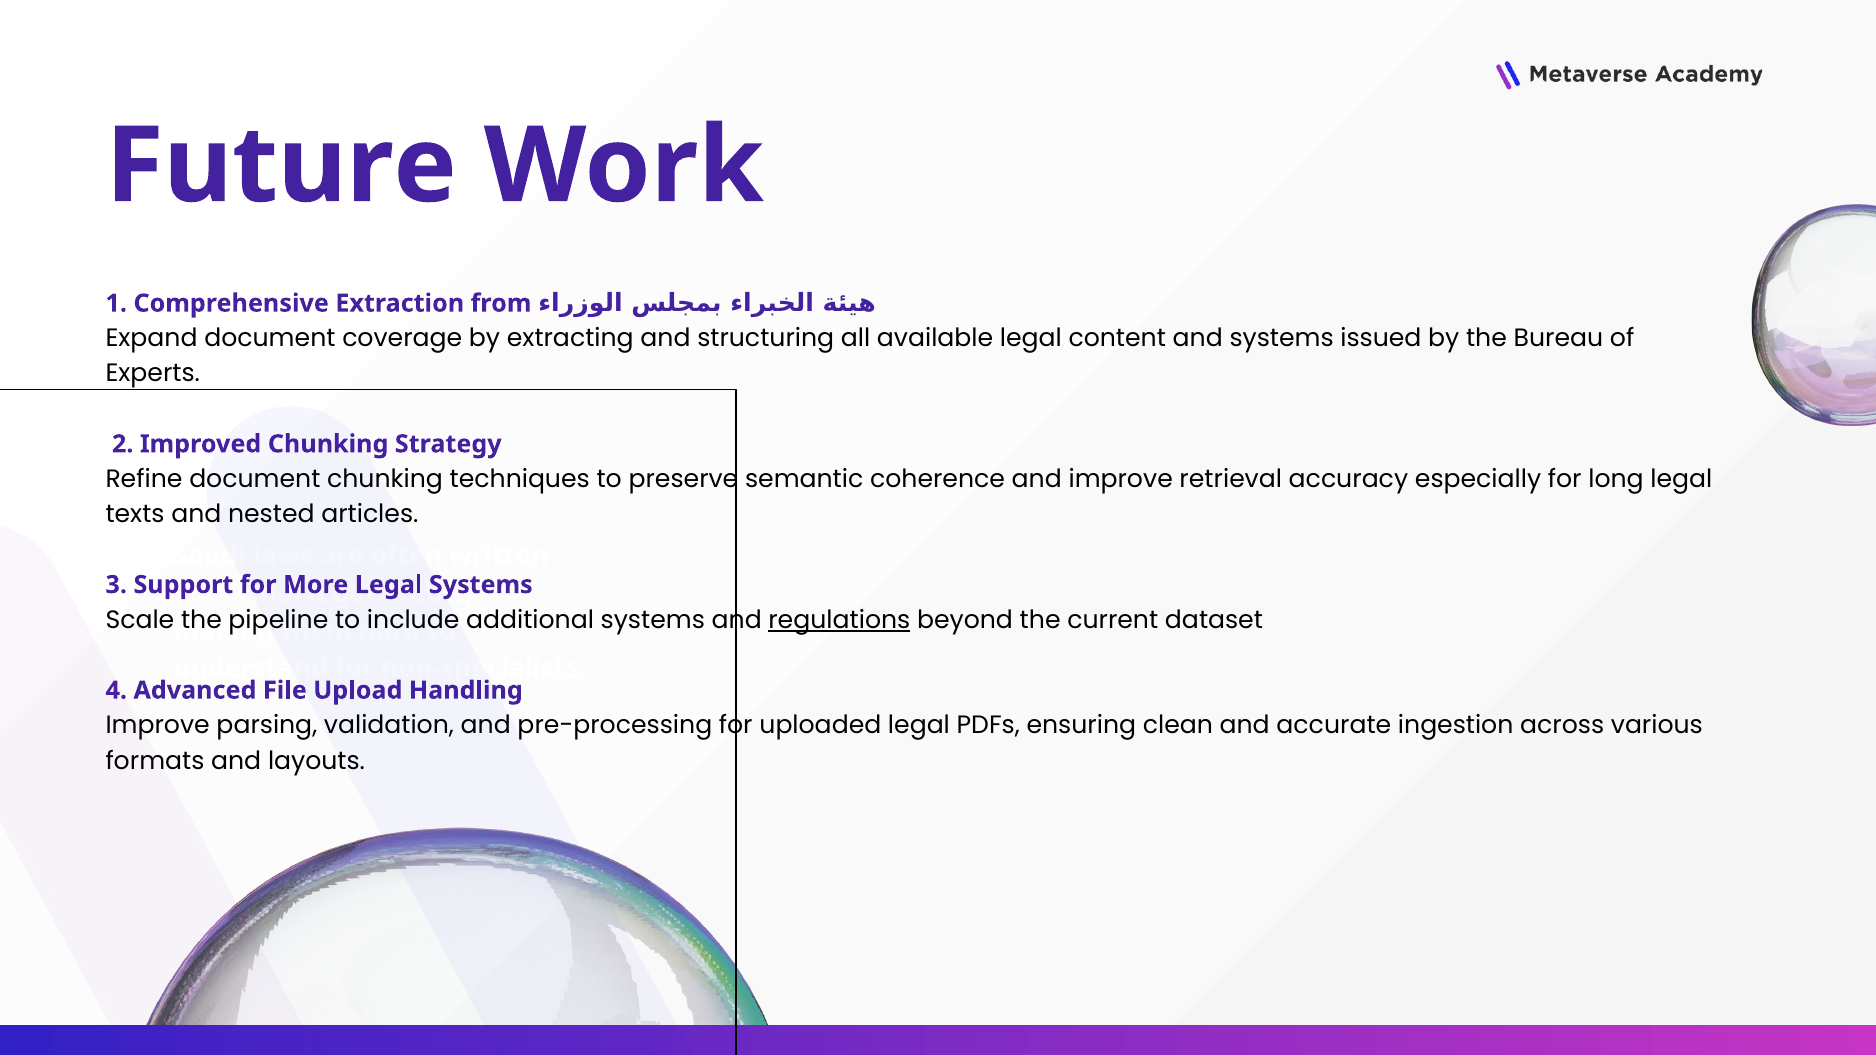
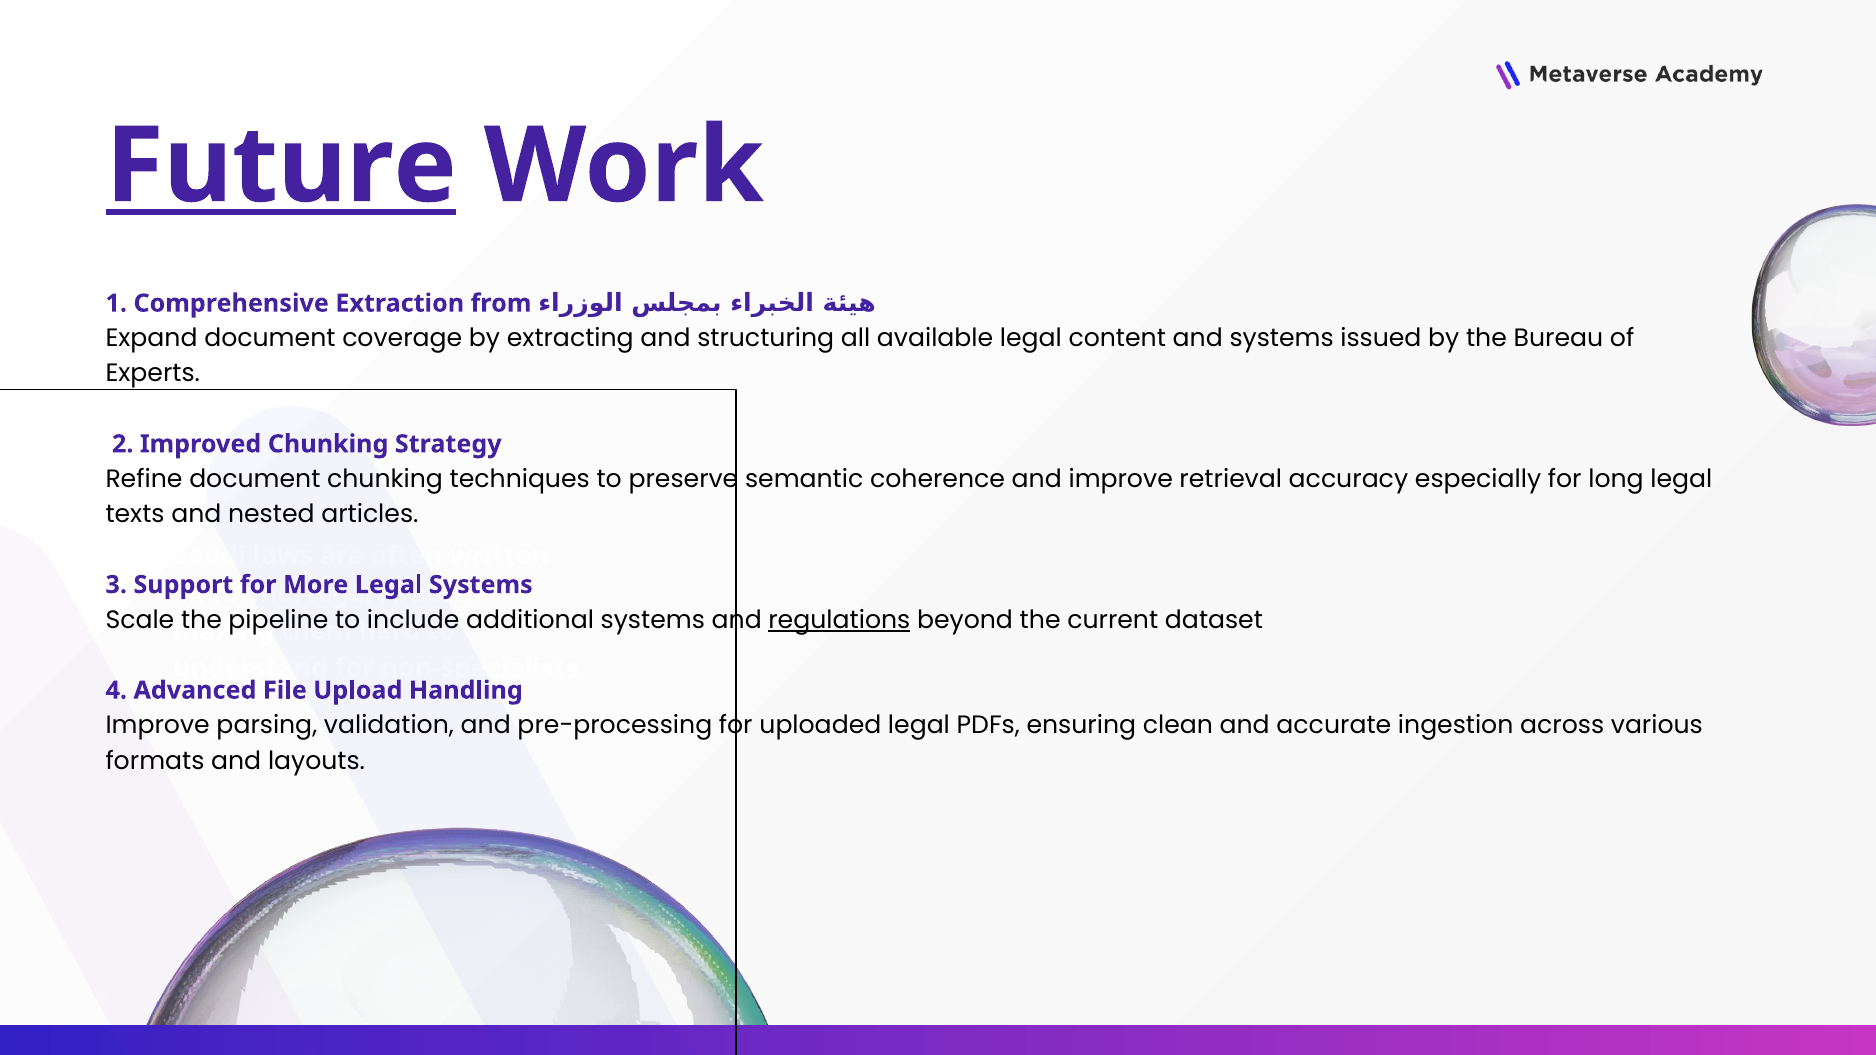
Future underline: none -> present (281, 166)
